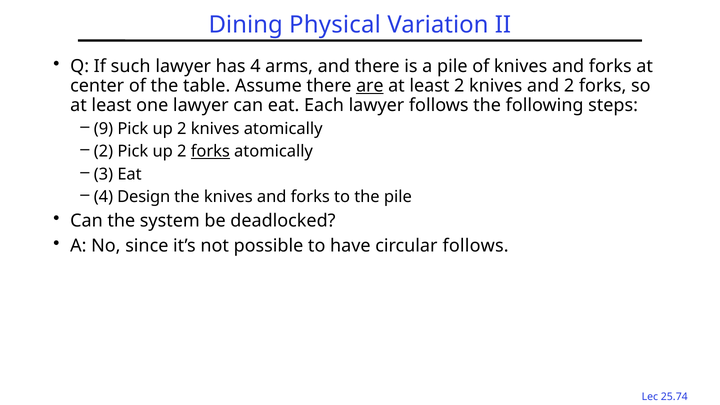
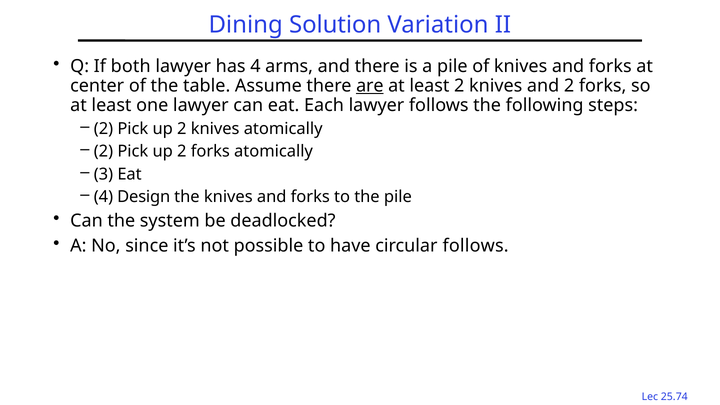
Physical: Physical -> Solution (335, 25)
such: such -> both (131, 66)
9: 9 -> 2 (103, 129)
forks underline: present -> none (210, 151)
